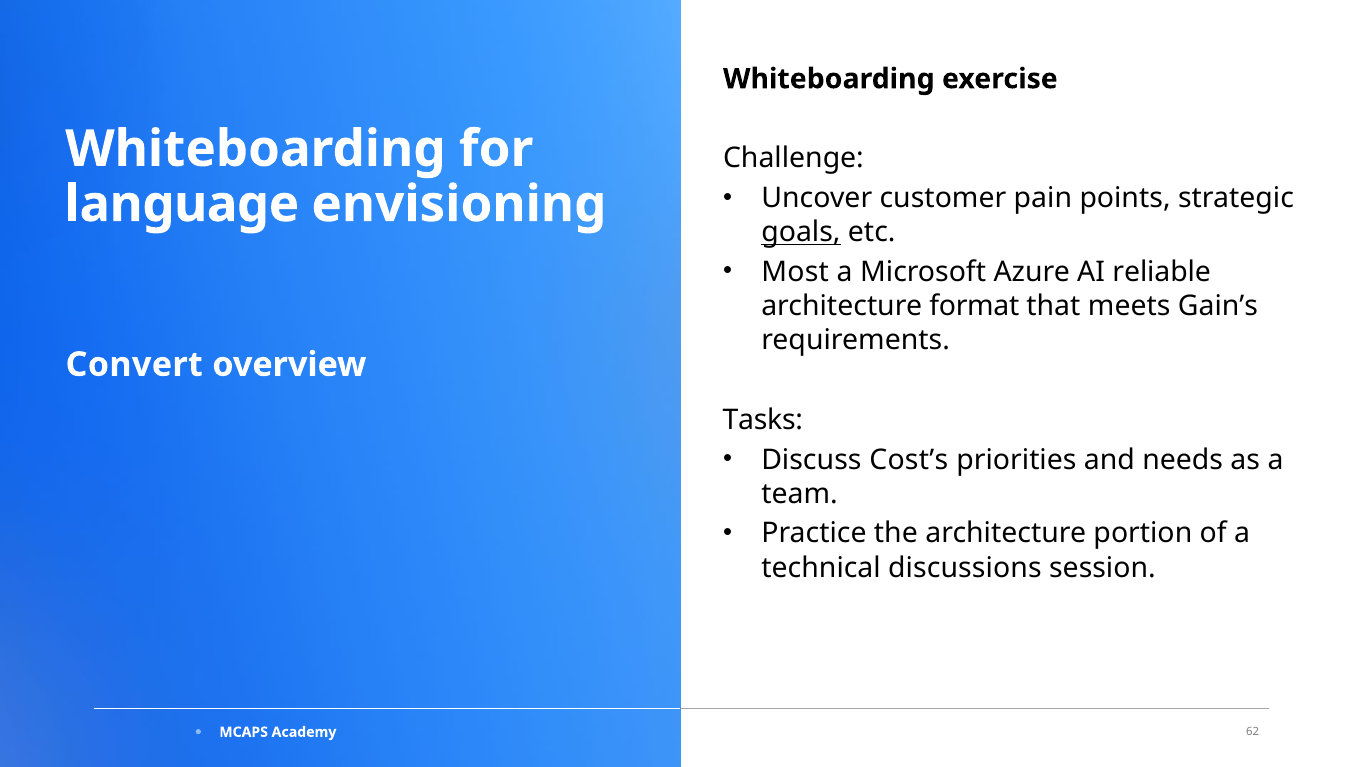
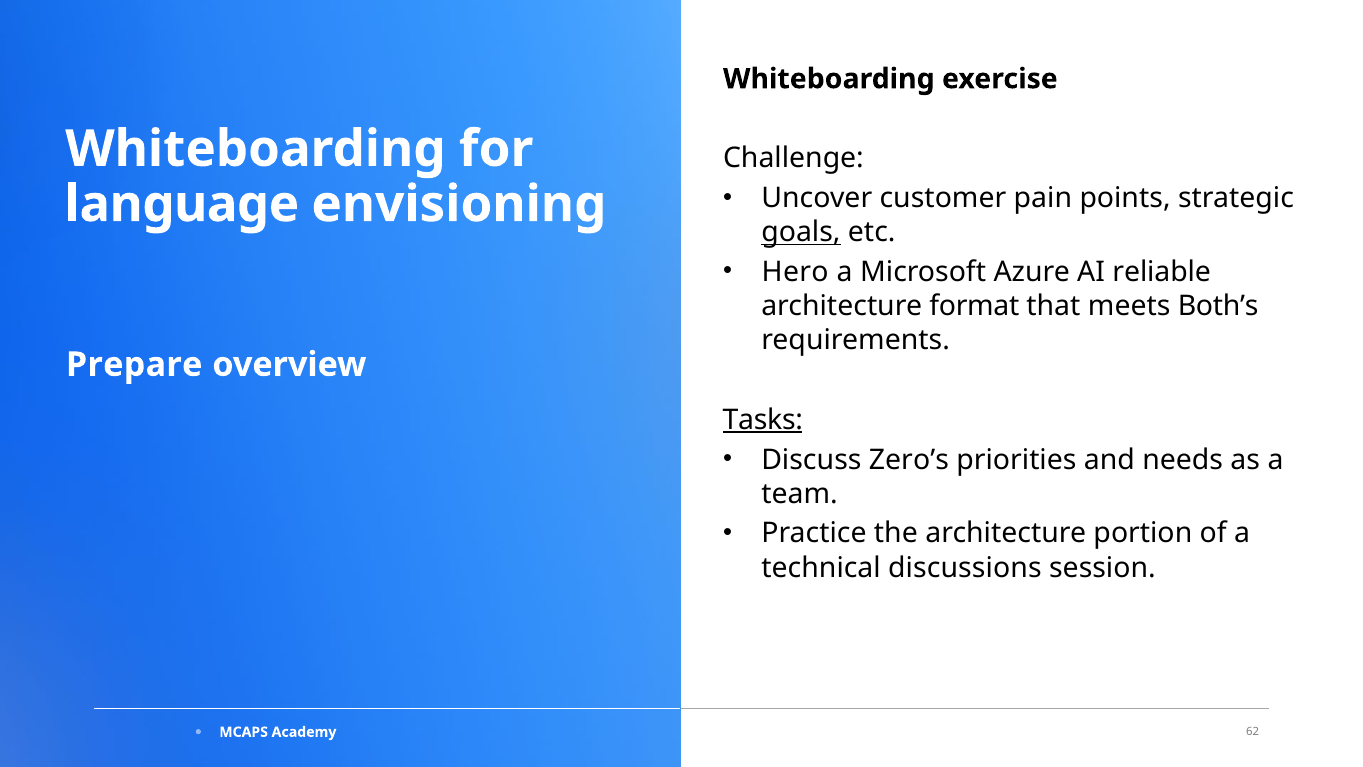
Most: Most -> Hero (795, 272)
Gain’s: Gain’s -> Both’s (1218, 306)
Convert: Convert -> Prepare (134, 364)
Tasks underline: none -> present (763, 420)
Cost’s: Cost’s -> Zero’s (909, 459)
